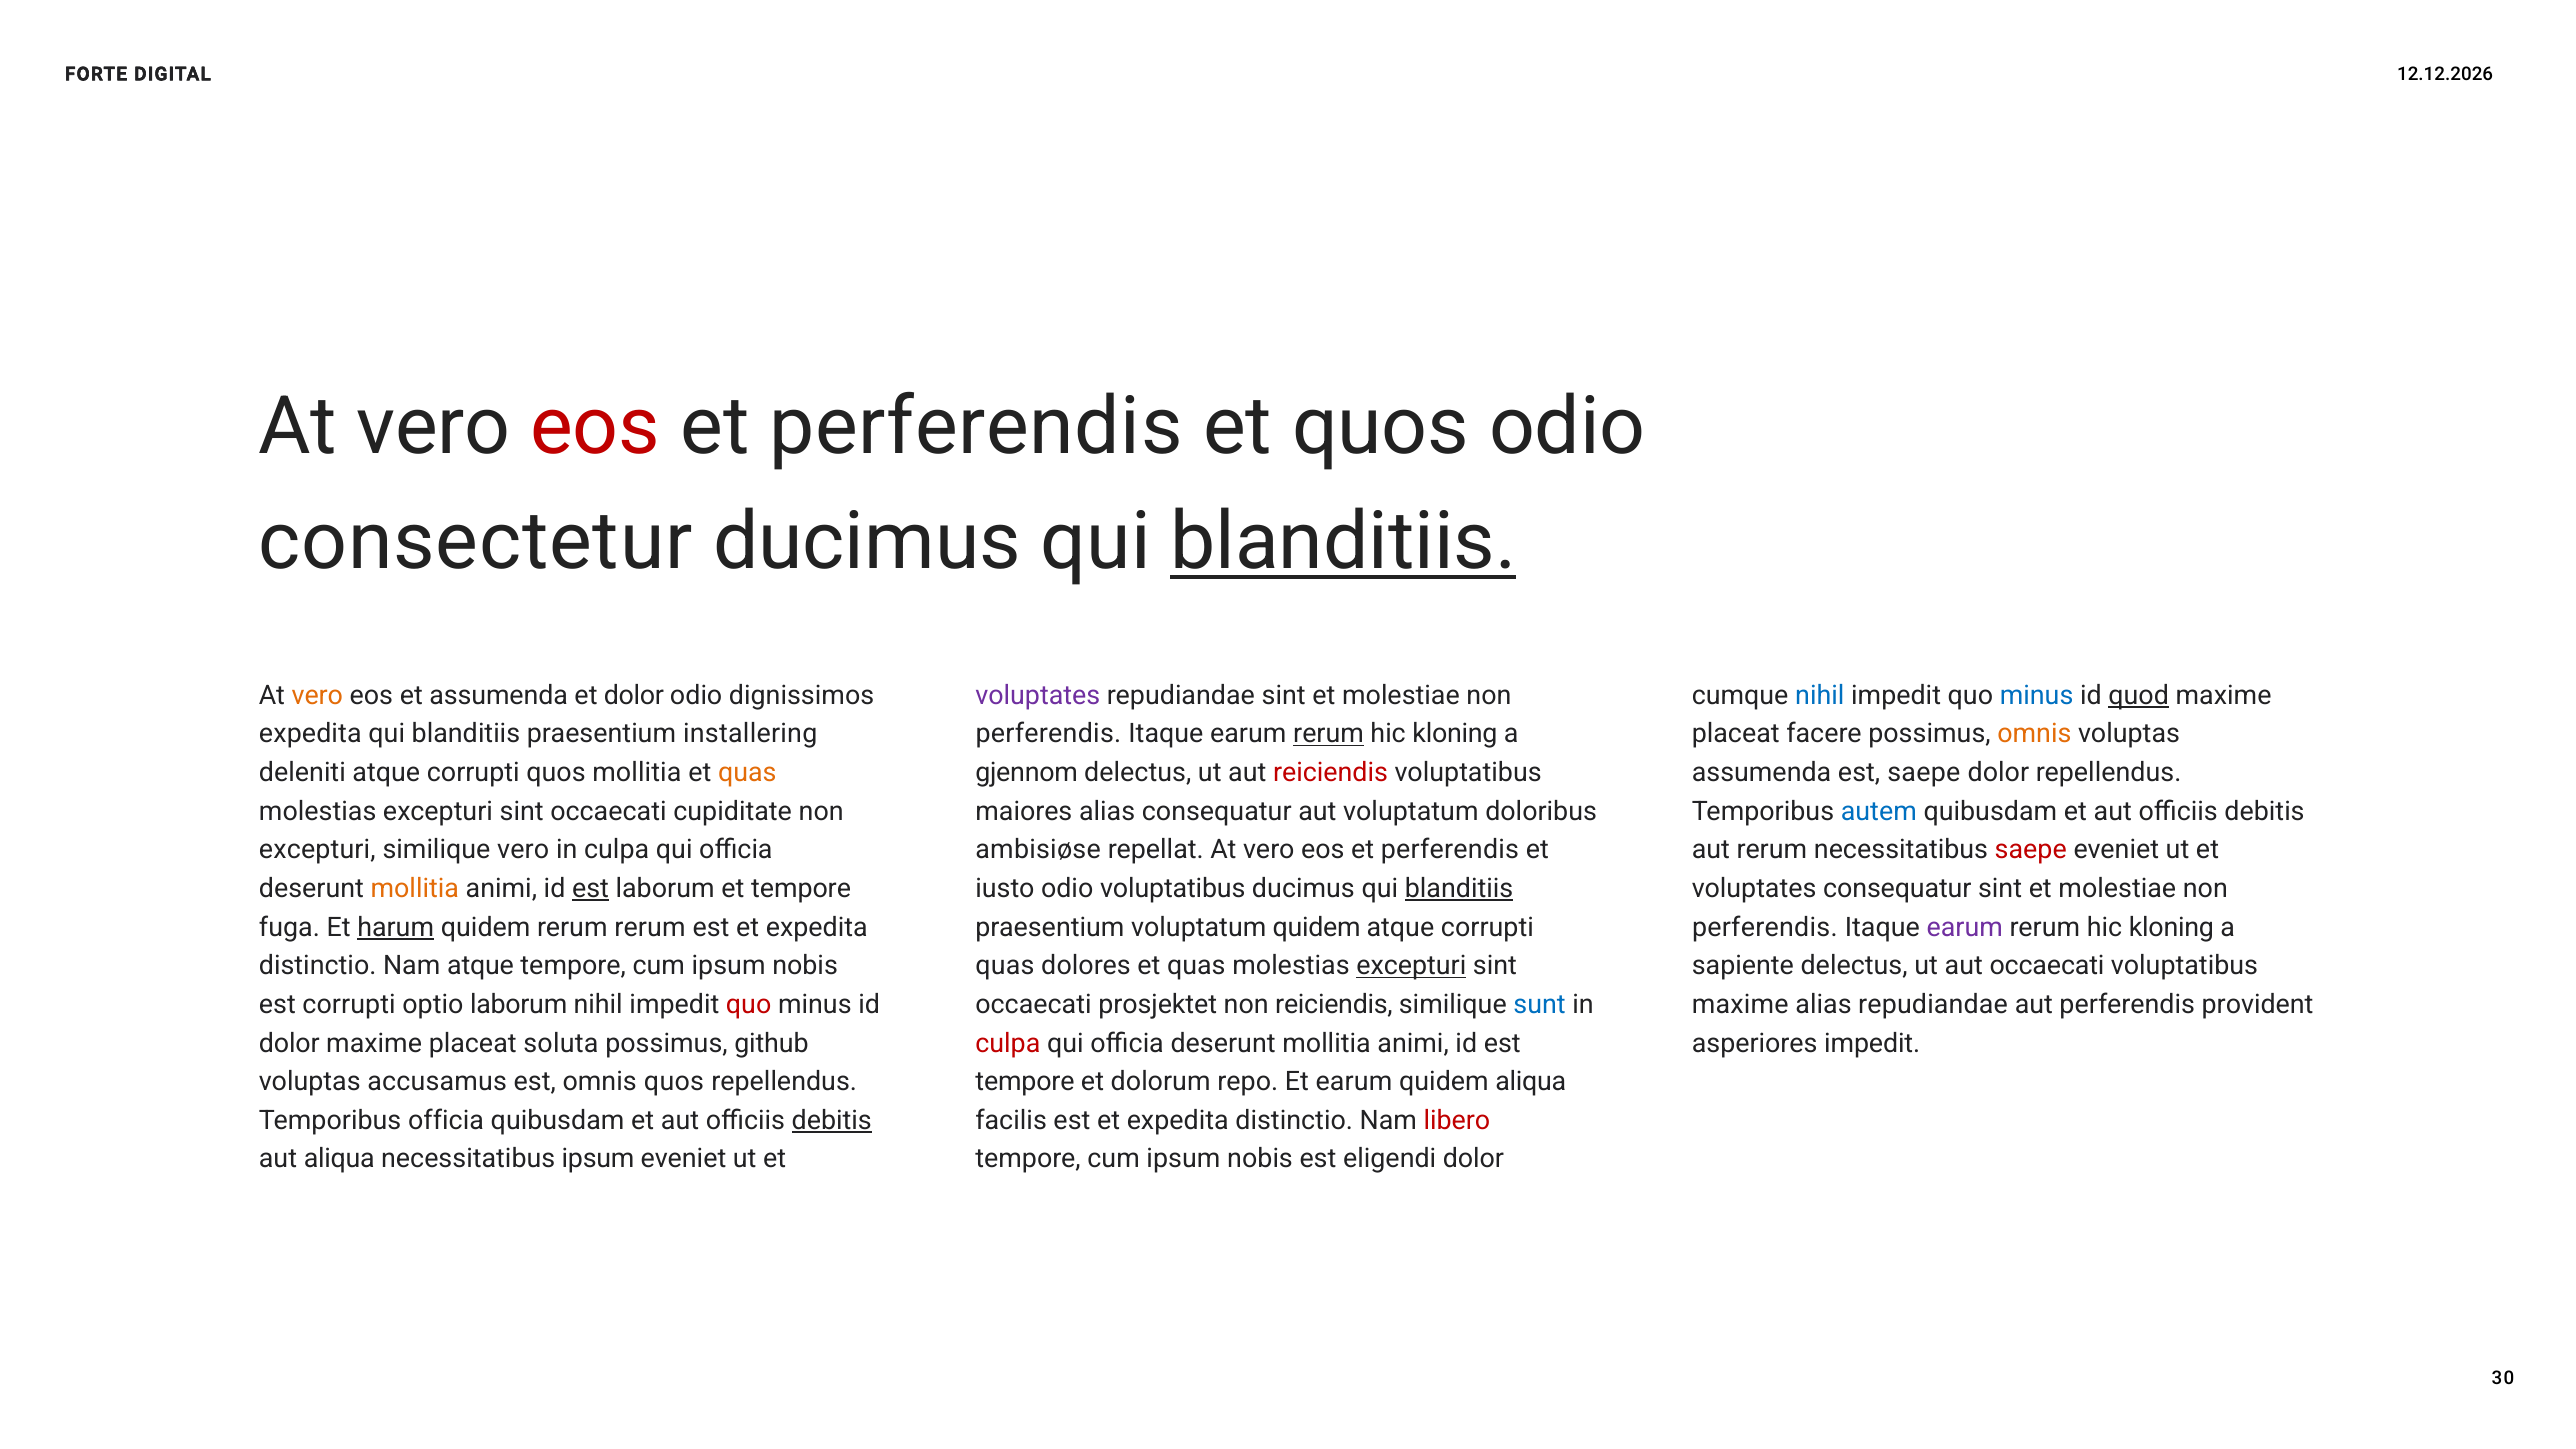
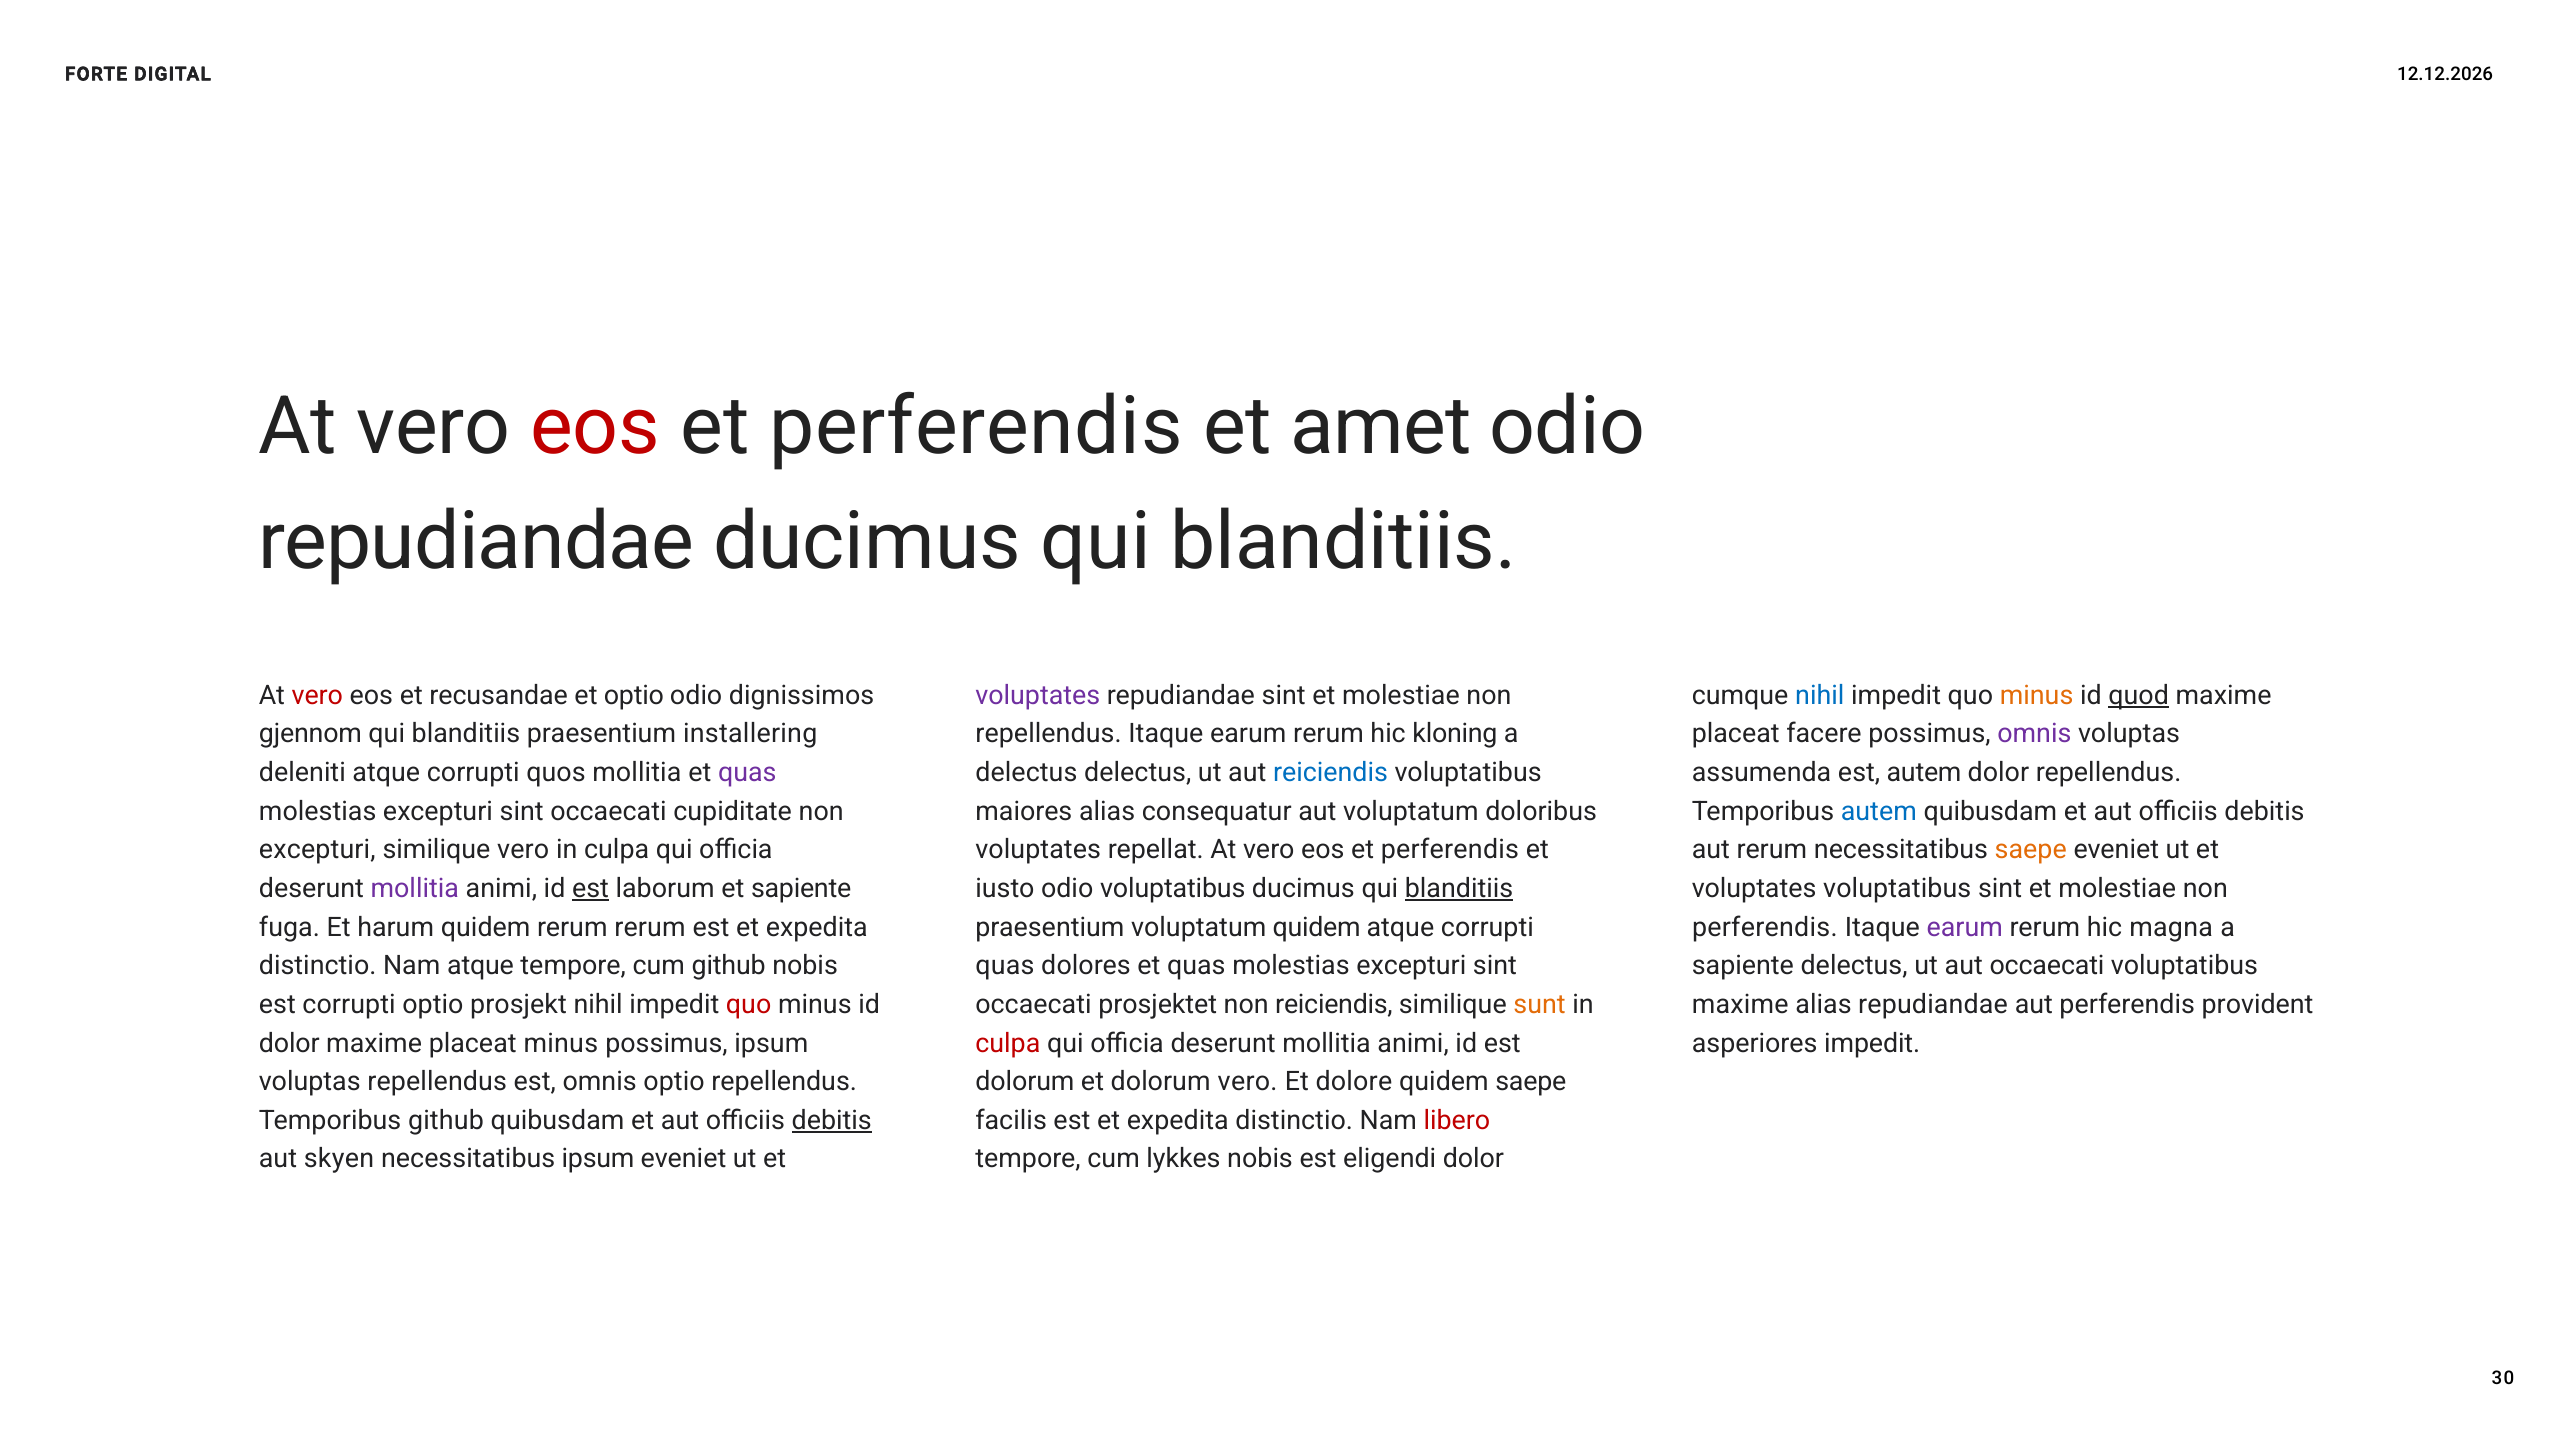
et quos: quos -> amet (1381, 427)
consectetur: consectetur -> repudiandae (476, 542)
blanditiis underline: present -> none (1343, 542)
vero colour: orange -> red (317, 695)
et assumenda: assumenda -> recusandae (499, 695)
et dolor: dolor -> optio (634, 695)
minus colour: blue -> orange (2037, 695)
expedita: expedita -> gjennom (310, 734)
perferendis: perferendis -> repellendus (1049, 734)
rerum underline: present -> none (1329, 734)
omnis colour: orange -> purple (2034, 734)
quas colour: orange -> purple (747, 773)
gjennom: gjennom -> delectus (1026, 773)
reiciendis colour: red -> blue (1331, 773)
est saepe: saepe -> autem (1924, 773)
ambisiøse: ambisiøse -> voluptates (1038, 850)
saepe colour: red -> orange (2031, 850)
mollitia colour: orange -> purple (415, 889)
et tempore: tempore -> sapiente (801, 889)
voluptates consequatur: consequatur -> voluptatibus (1897, 889)
harum underline: present -> none (396, 927)
kloning: kloning -> magna (2171, 927)
ipsum: ipsum -> github (729, 966)
excepturi underline: present -> none (1411, 966)
optio laborum: laborum -> prosjekt (519, 1005)
sunt colour: blue -> orange (1540, 1005)
placeat soluta: soluta -> minus (561, 1043)
possimus github: github -> ipsum (771, 1043)
voluptas accusamus: accusamus -> repellendus (437, 1082)
omnis quos: quos -> optio (674, 1082)
tempore: tempore -> dolorum (1025, 1082)
dolorum repo: repo -> vero (1248, 1082)
Et earum: earum -> dolore (1354, 1082)
quidem aliqua: aliqua -> saepe (1531, 1082)
Temporibus officia: officia -> github (446, 1120)
aut aliqua: aliqua -> skyen (339, 1159)
ipsum: ipsum -> lykkes (1184, 1159)
